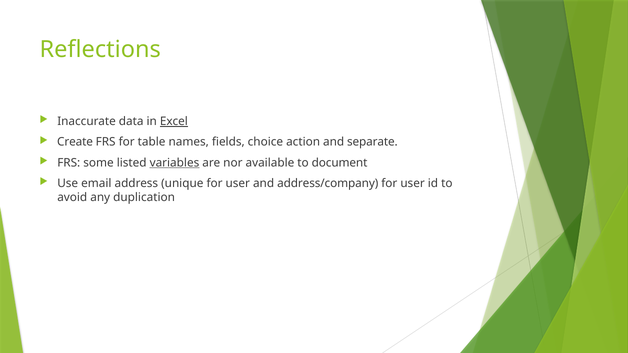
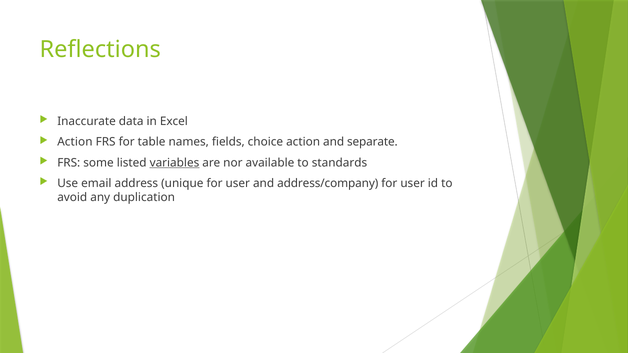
Excel underline: present -> none (174, 122)
Create: Create -> Action (75, 142)
document: document -> standards (339, 163)
